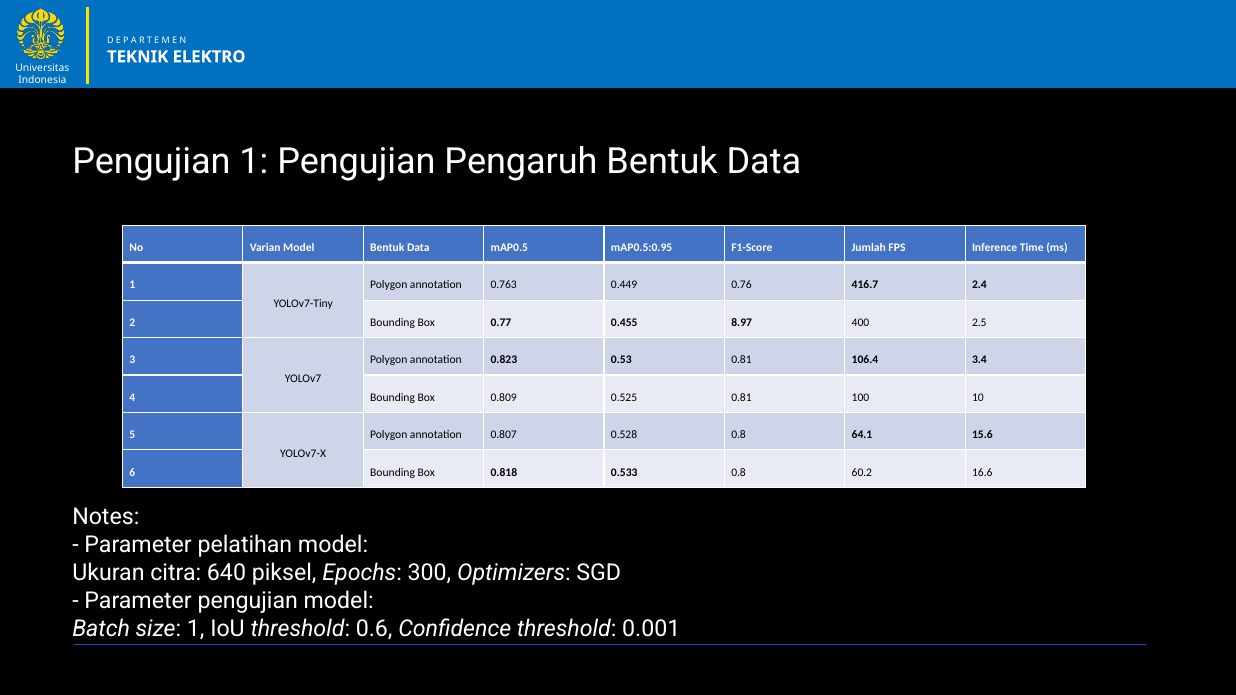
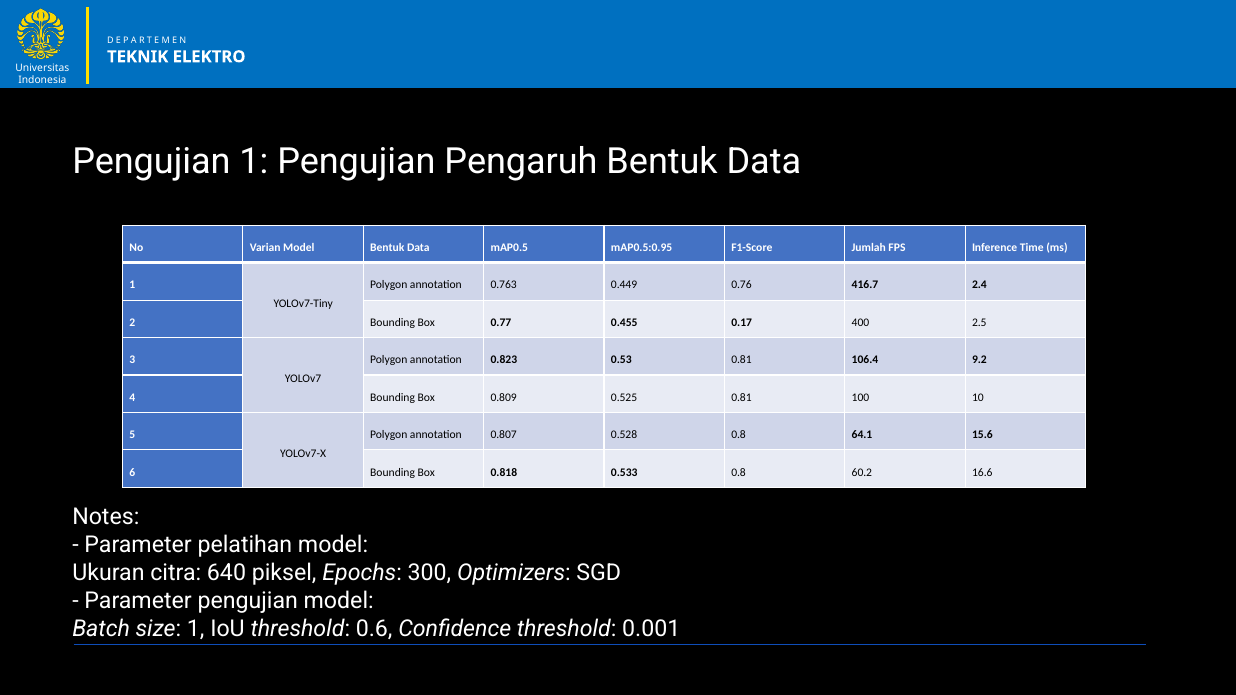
8.97: 8.97 -> 0.17 (742, 323)
3.4: 3.4 -> 9.2 (979, 360)
